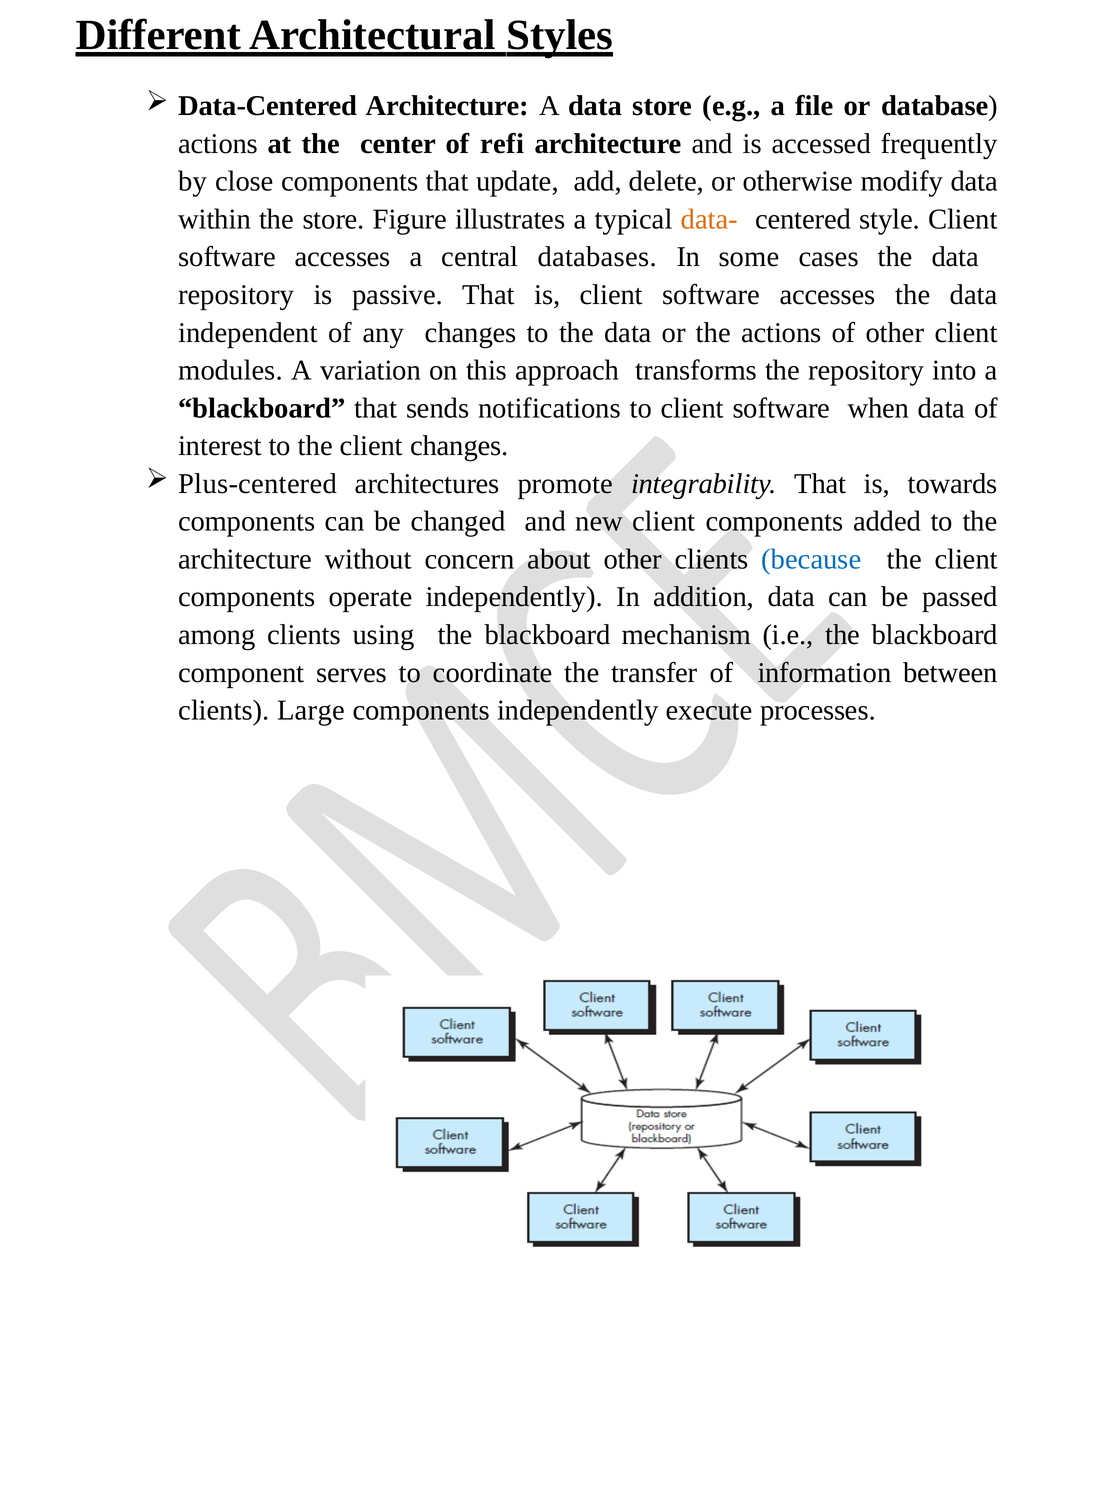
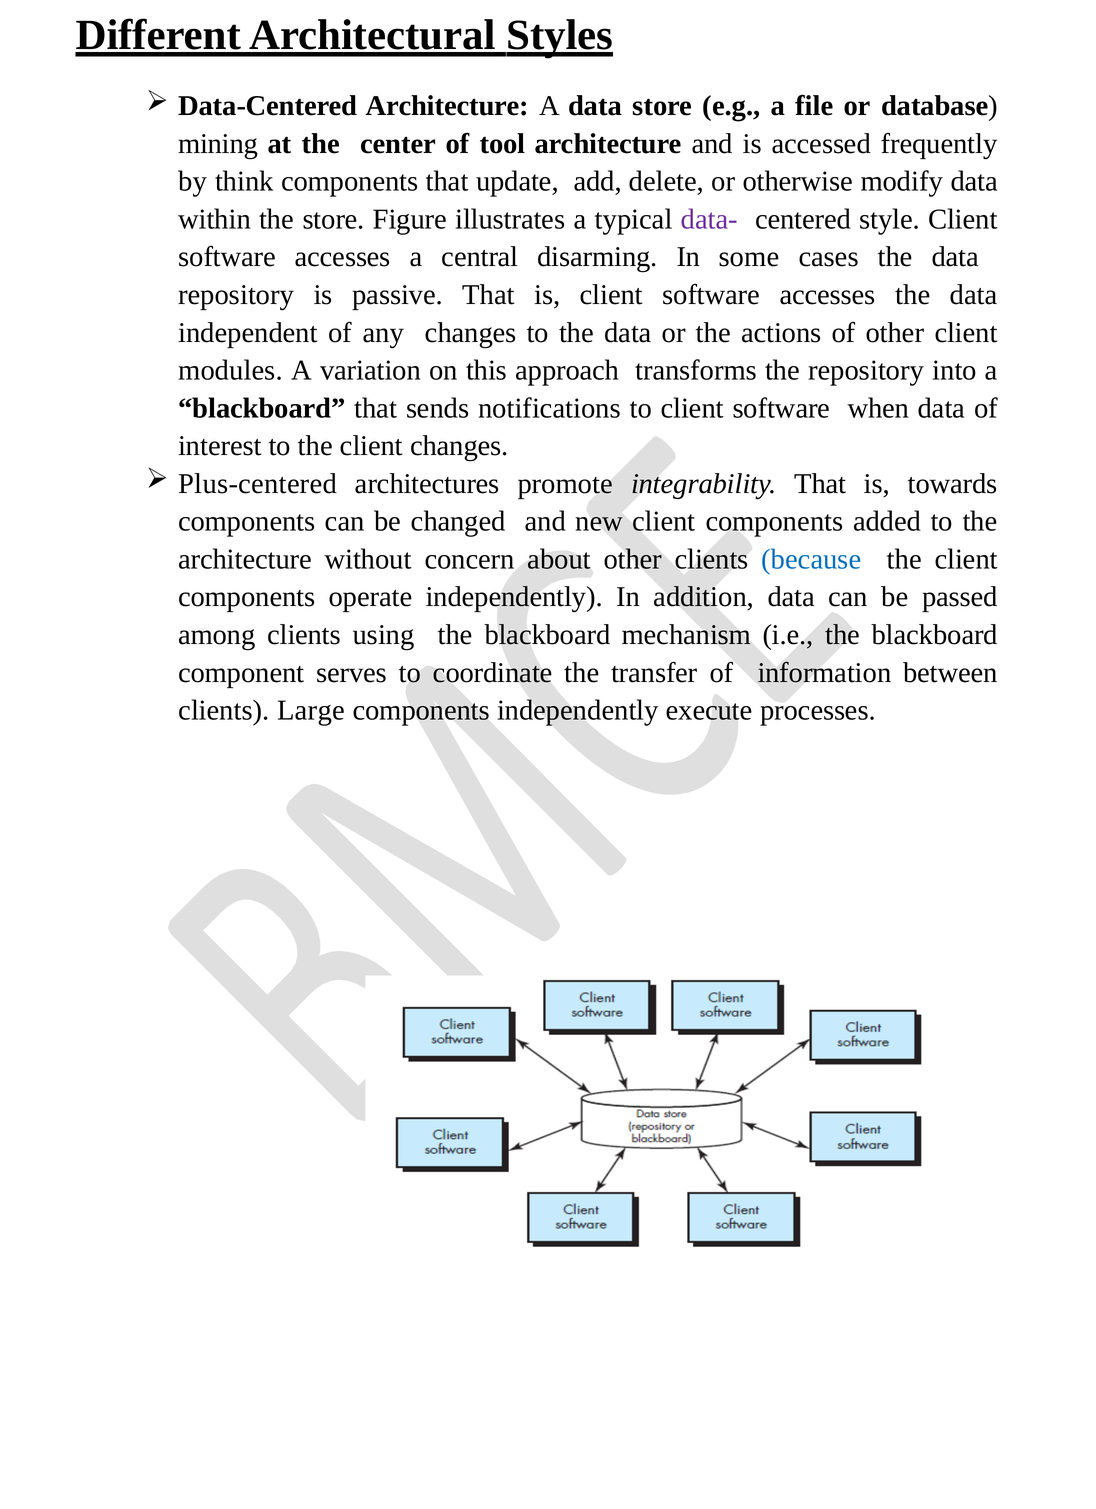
actions: actions -> mining (218, 144)
refi: refi -> tool (502, 144)
close: close -> think (244, 181)
data- colour: orange -> purple (709, 219)
databases: databases -> disarming (597, 257)
